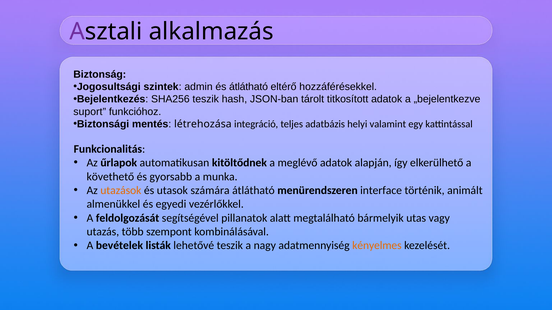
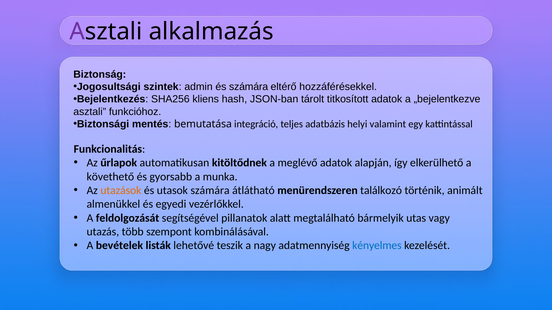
és átlátható: átlátható -> számára (249, 87)
SHA256 teszik: teszik -> kliens (206, 99)
suport: suport -> asztali (90, 112)
létrehozása: létrehozása -> bemutatása (203, 124)
interface: interface -> találkozó (381, 191)
kényelmes colour: orange -> blue (377, 246)
